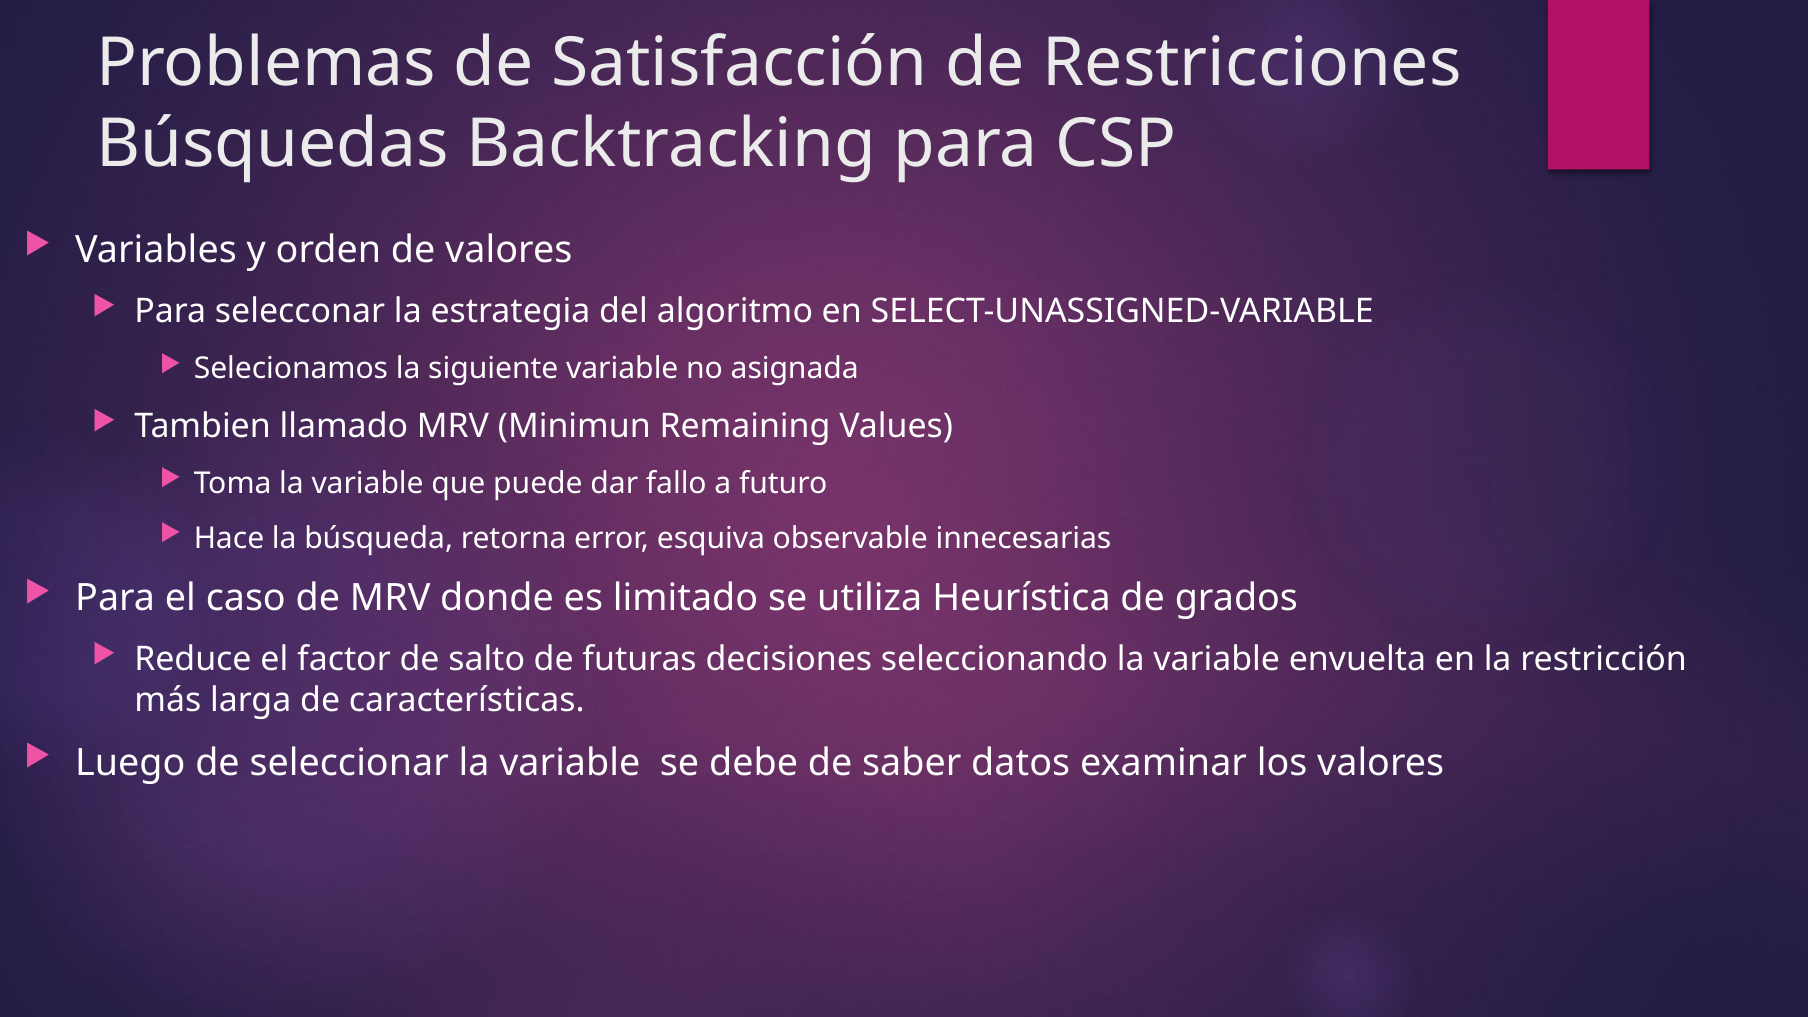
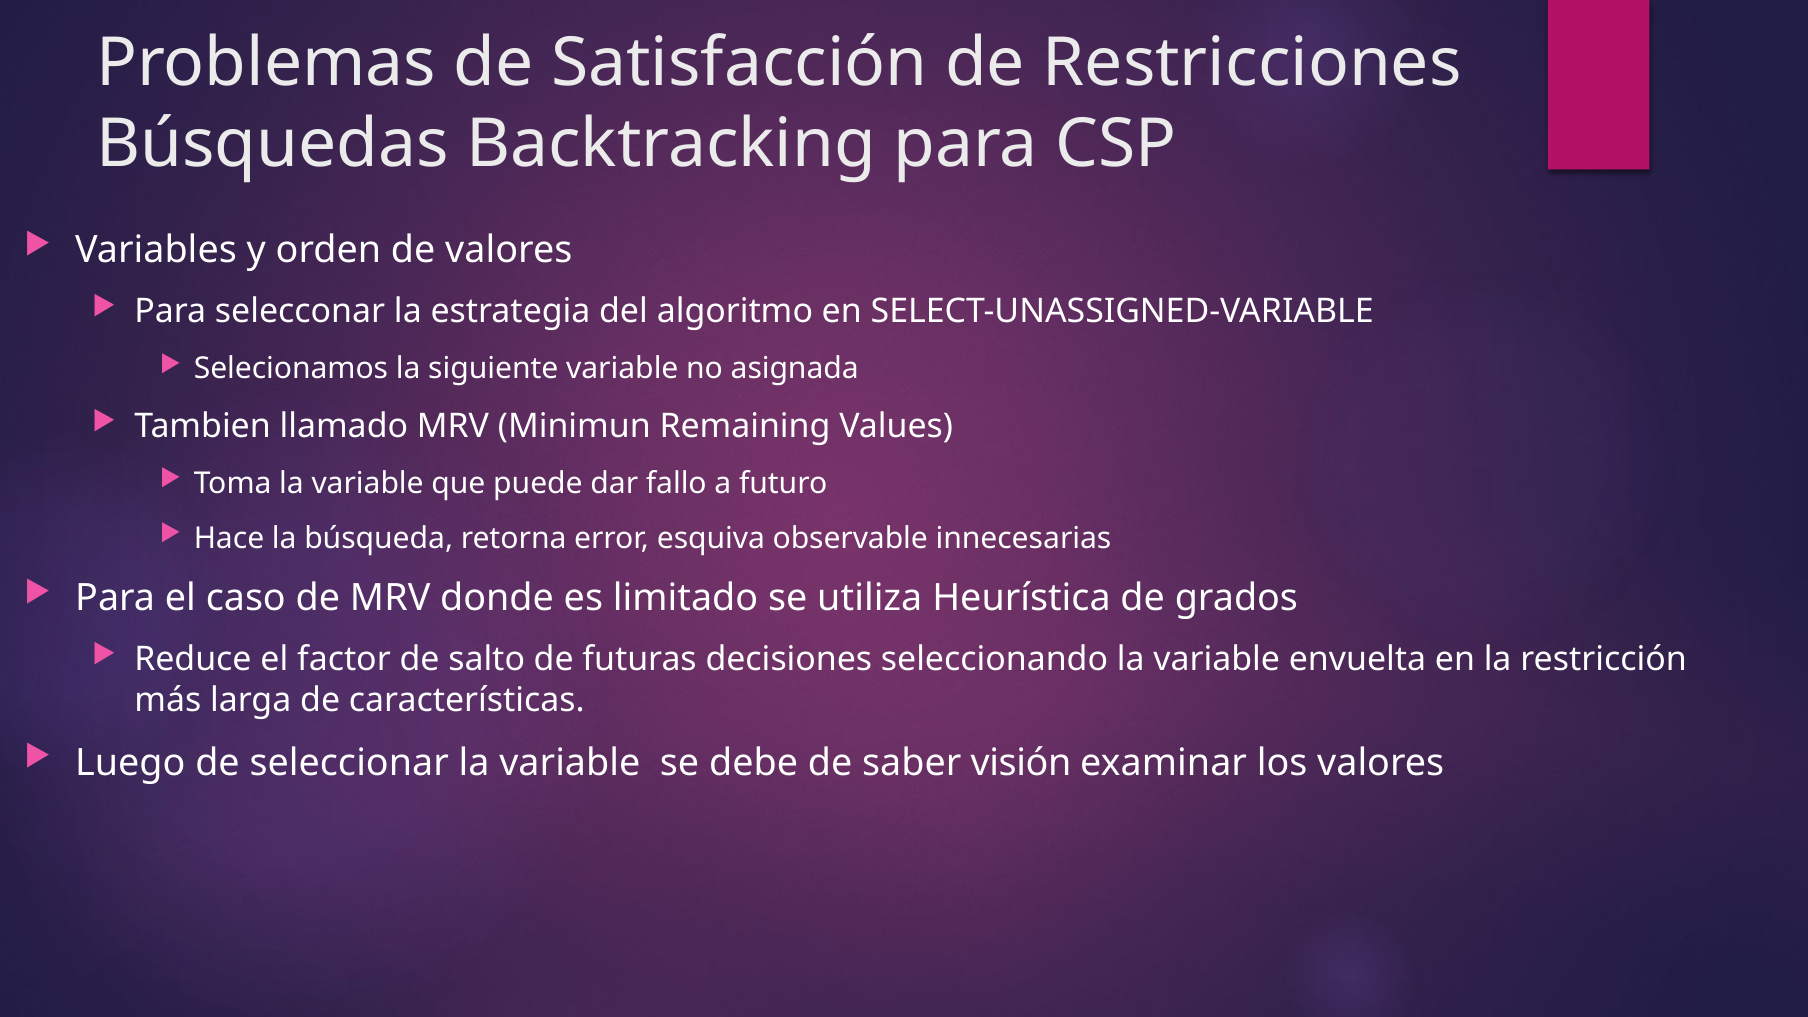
datos: datos -> visión (1021, 763)
